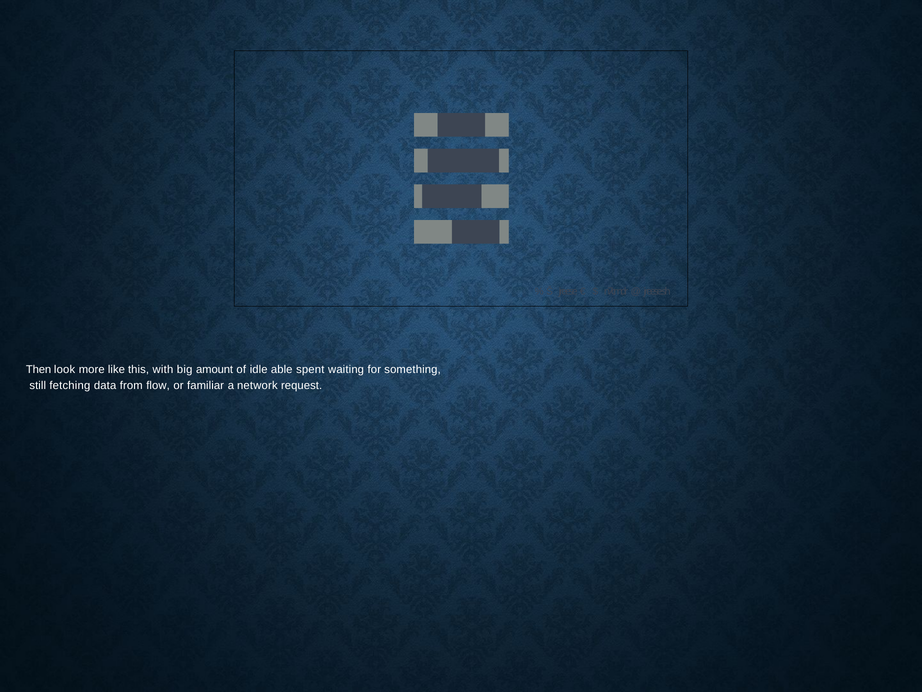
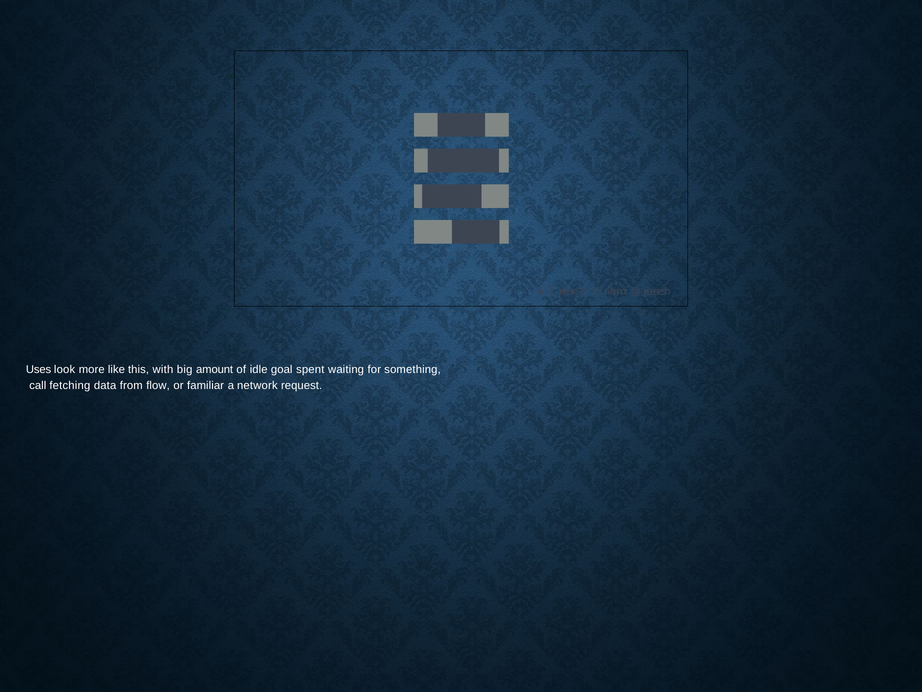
Then: Then -> Uses (39, 369)
able: able -> goal (282, 369)
still: still -> call (38, 385)
